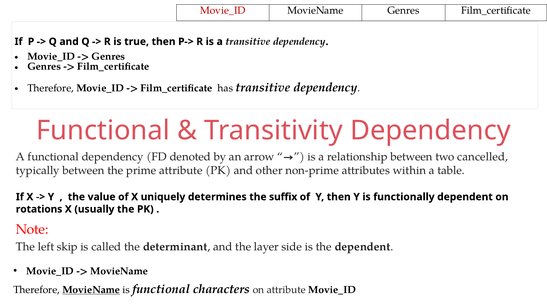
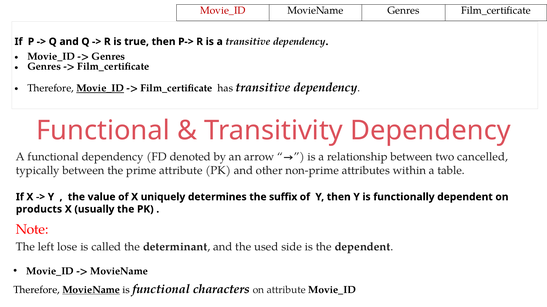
Movie_ID underline: none -> present (100, 88)
rotations: rotations -> products (39, 210)
skip: skip -> lose (67, 247)
layer: layer -> used (266, 247)
